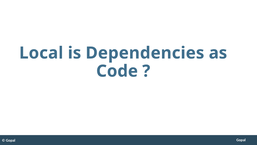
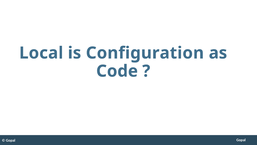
Dependencies: Dependencies -> Configuration (145, 53)
